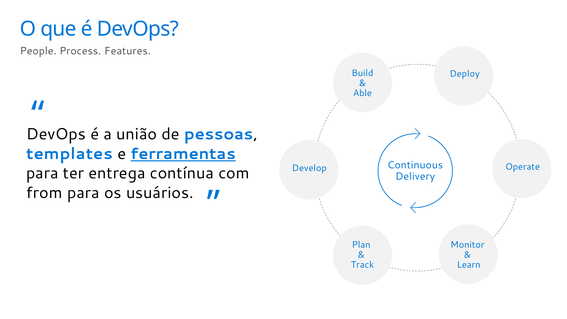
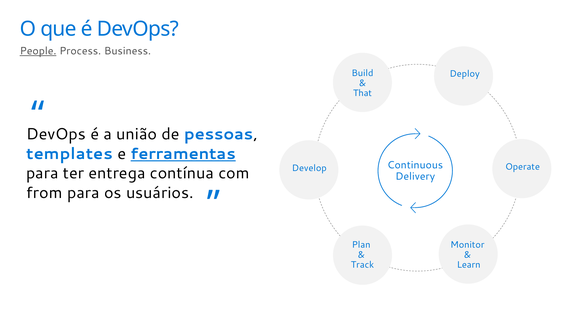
People underline: none -> present (38, 51)
Features: Features -> Business (128, 51)
Able: Able -> That (362, 93)
